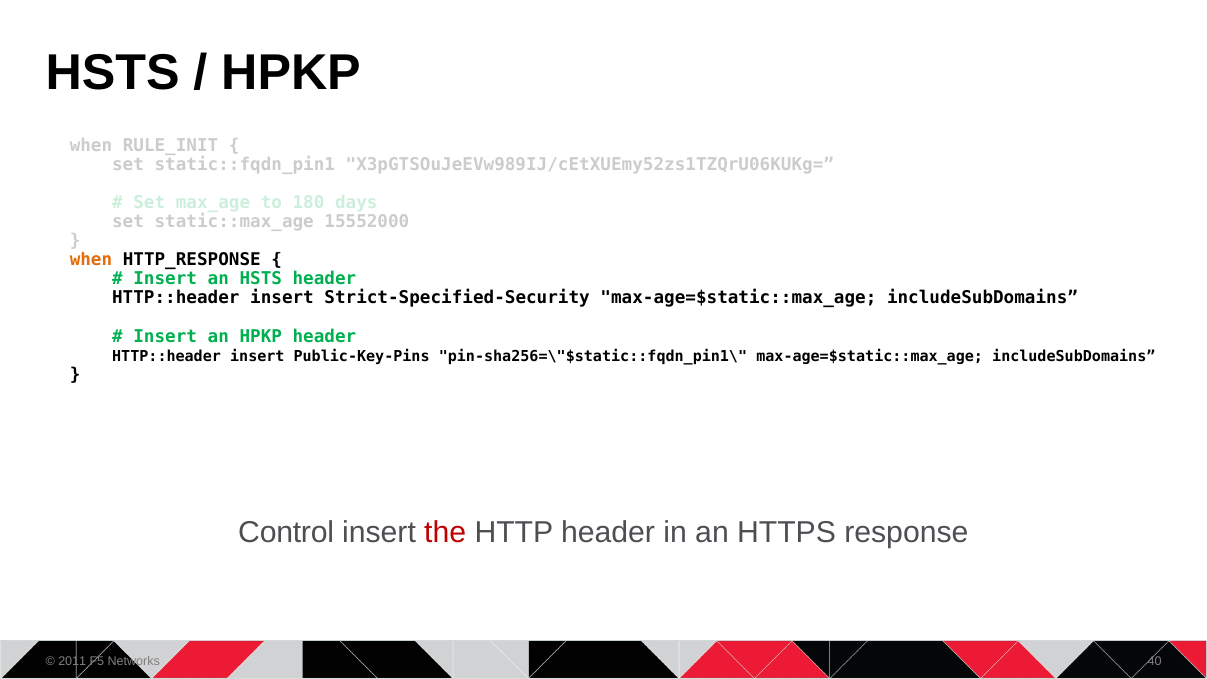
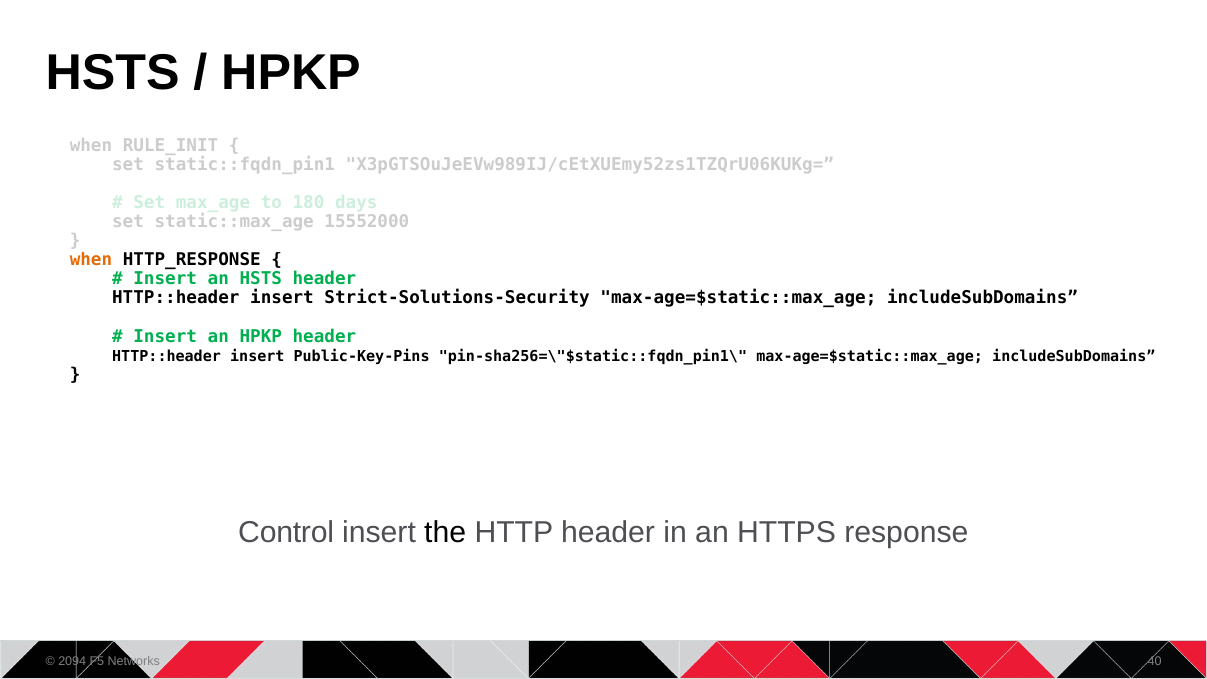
Strict-Specified-Security: Strict-Specified-Security -> Strict-Solutions-Security (457, 298)
the colour: red -> black (445, 532)
2011: 2011 -> 2094 (72, 662)
